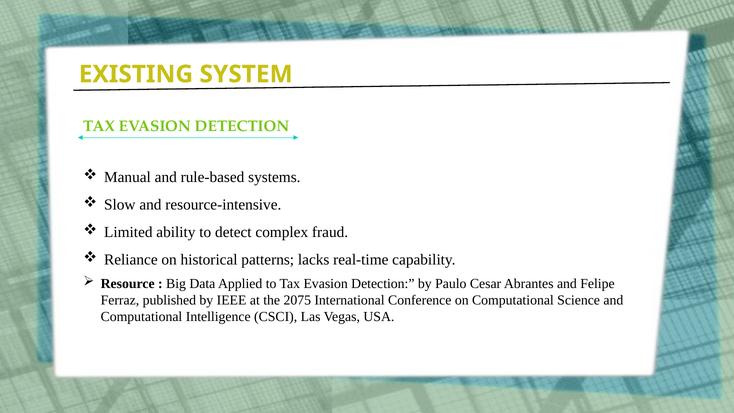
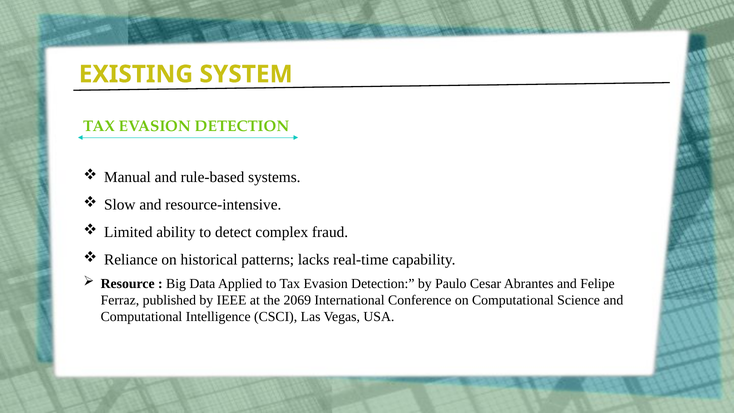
2075: 2075 -> 2069 (297, 300)
